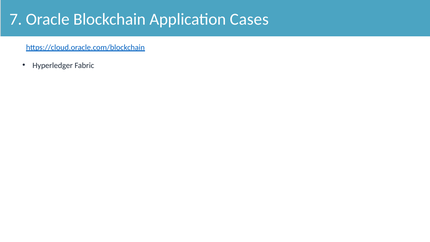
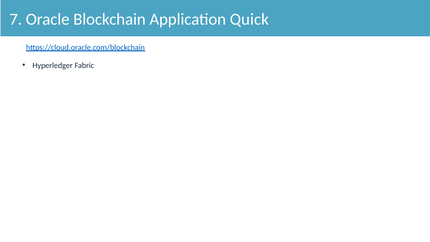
Cases: Cases -> Quick (249, 19)
